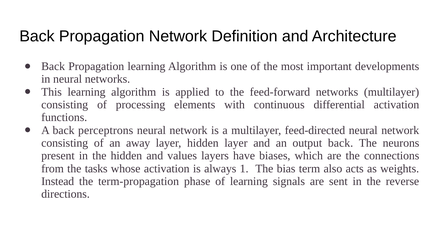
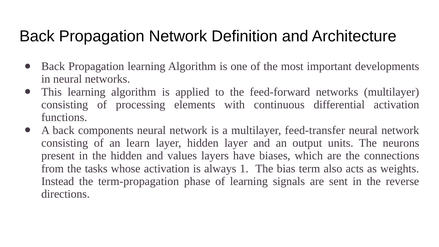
perceptrons: perceptrons -> components (106, 130)
feed-directed: feed-directed -> feed-transfer (315, 130)
away: away -> learn (138, 143)
output back: back -> units (341, 143)
